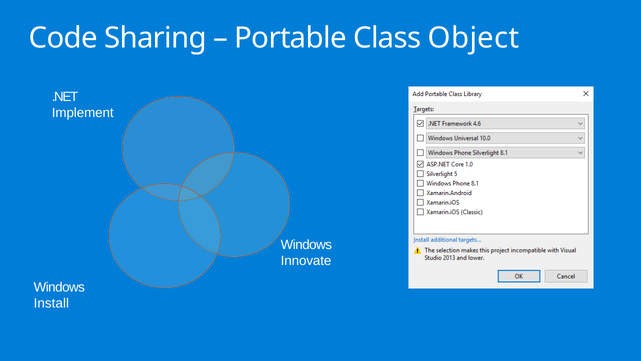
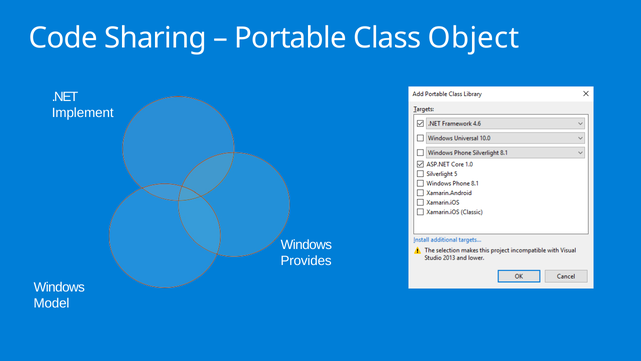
Innovate: Innovate -> Provides (306, 261)
Install: Install -> Model (51, 303)
